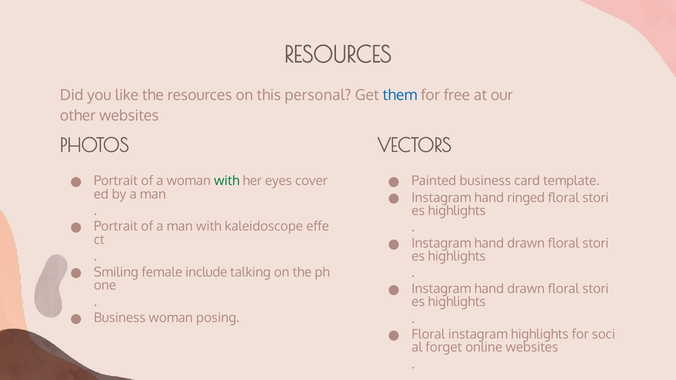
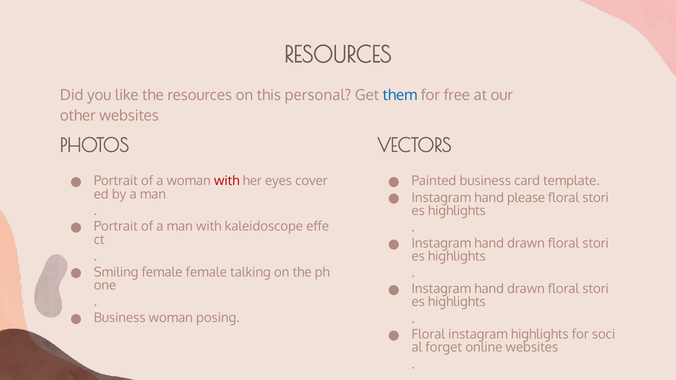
with colour: green -> red (227, 181)
ringed: ringed -> please (526, 198)
female include: include -> female (206, 272)
